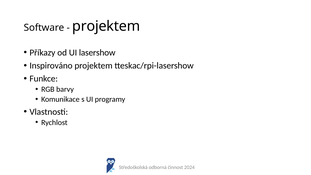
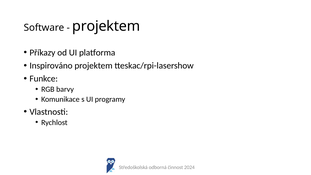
lasershow: lasershow -> platforma (97, 53)
